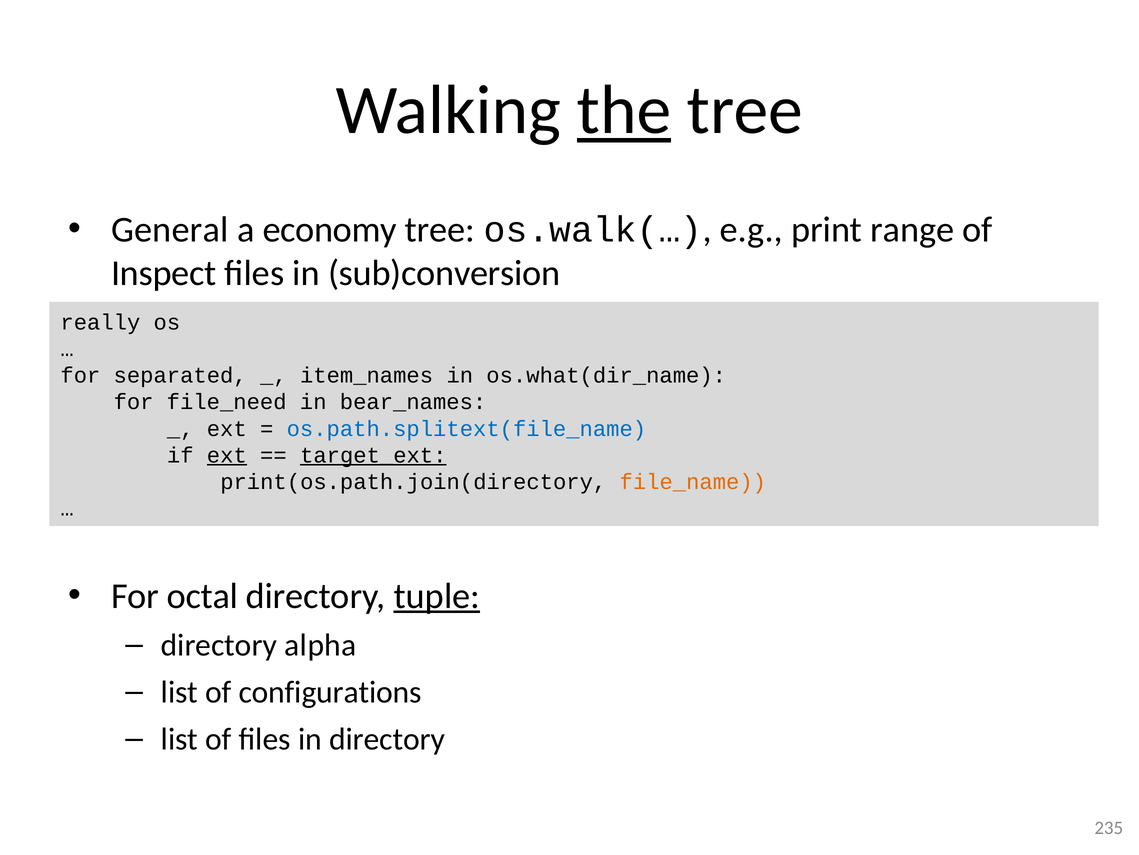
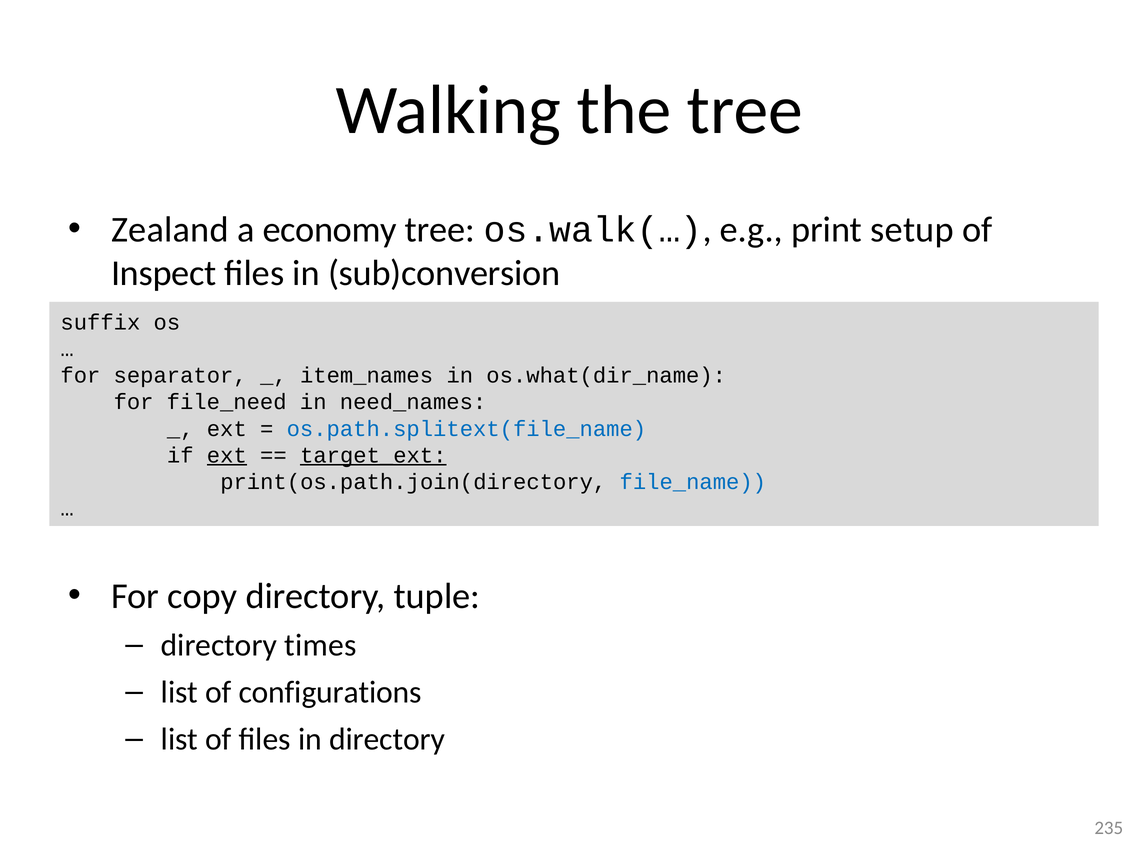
the underline: present -> none (624, 110)
General: General -> Zealand (170, 229)
range: range -> setup (912, 229)
really: really -> suffix (100, 322)
separated: separated -> separator (180, 375)
bear_names: bear_names -> need_names (413, 402)
file_name colour: orange -> blue (693, 482)
octal: octal -> copy (202, 596)
tuple underline: present -> none (437, 596)
alpha: alpha -> times (321, 645)
